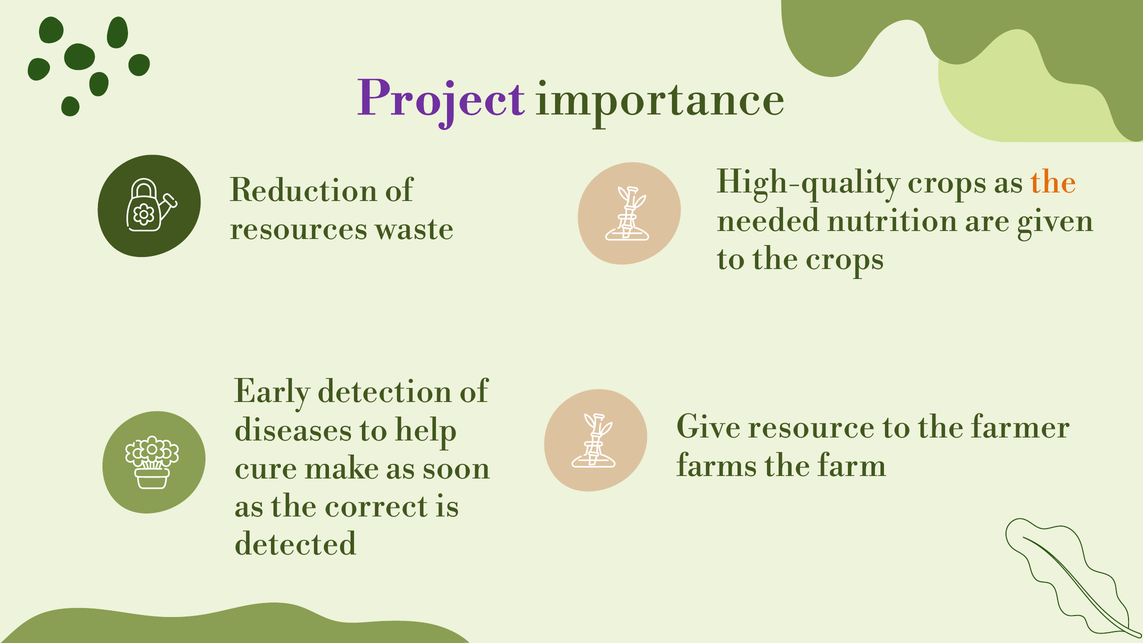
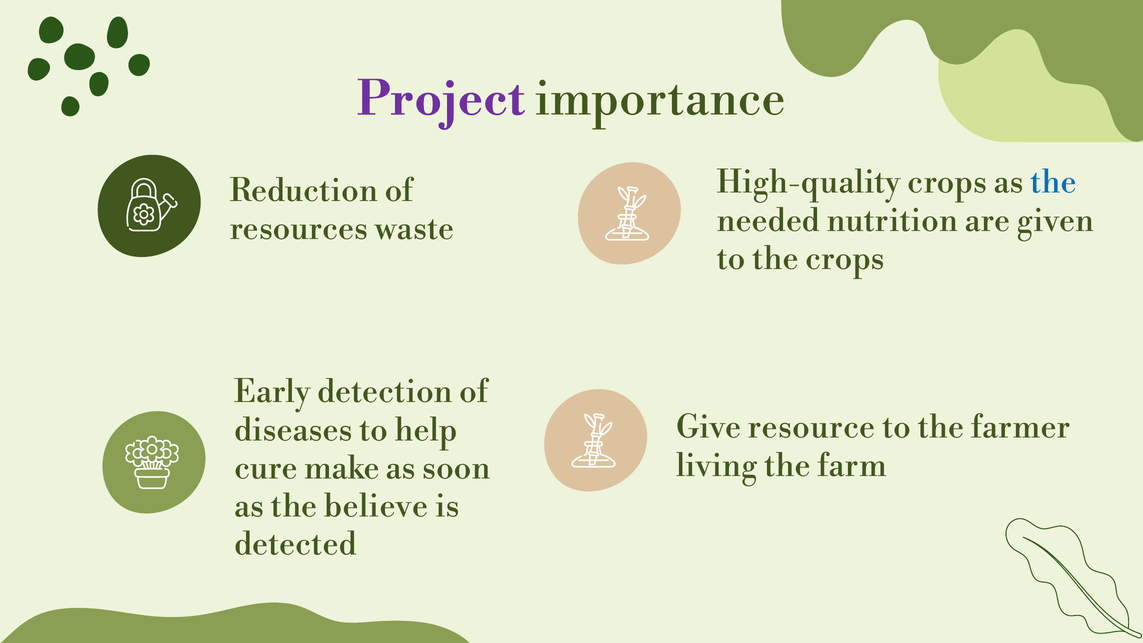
the colour: orange -> blue (1054, 182)
farms: farms -> living (717, 466)
correct: correct -> believe (376, 506)
